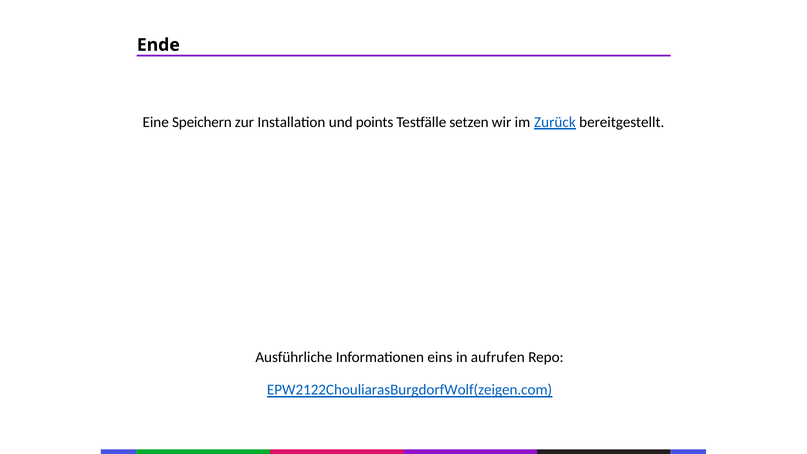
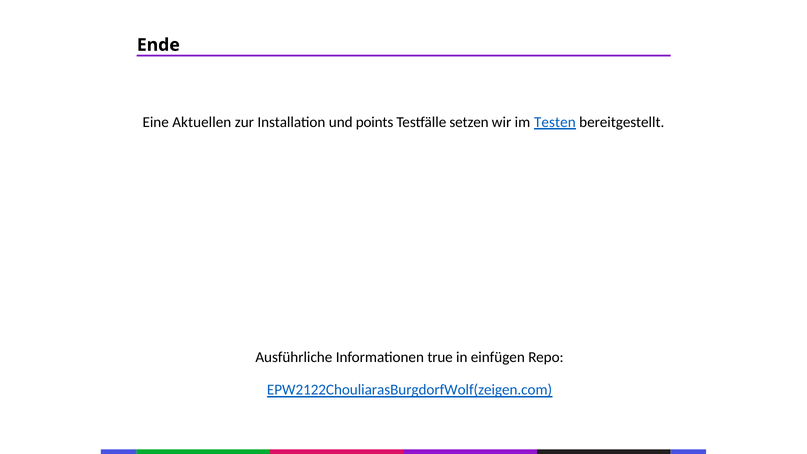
Speichern: Speichern -> Aktuellen (202, 122)
Zurück: Zurück -> Testen (555, 122)
eins: eins -> true (440, 357)
aufrufen: aufrufen -> einfügen (498, 357)
